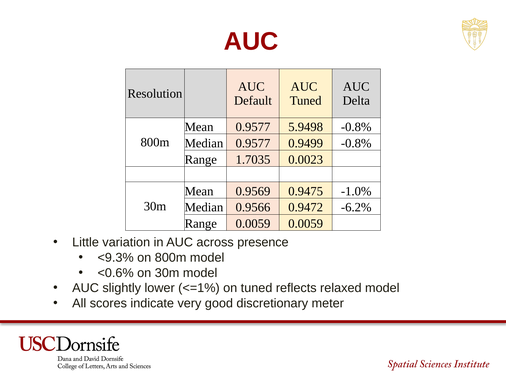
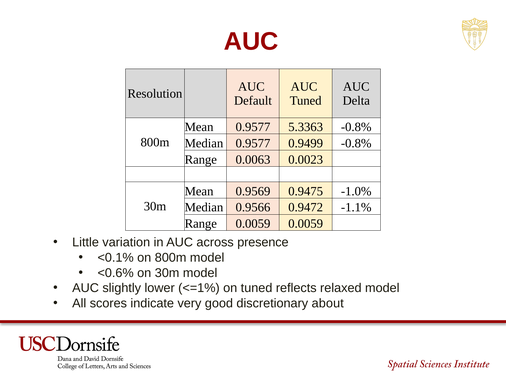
5.9498: 5.9498 -> 5.3363 (306, 127)
1.7035: 1.7035 -> 0.0063 (253, 159)
-6.2%: -6.2% -> -1.1% (356, 207)
<9.3%: <9.3% -> <0.1% (116, 257)
meter: meter -> about (328, 303)
